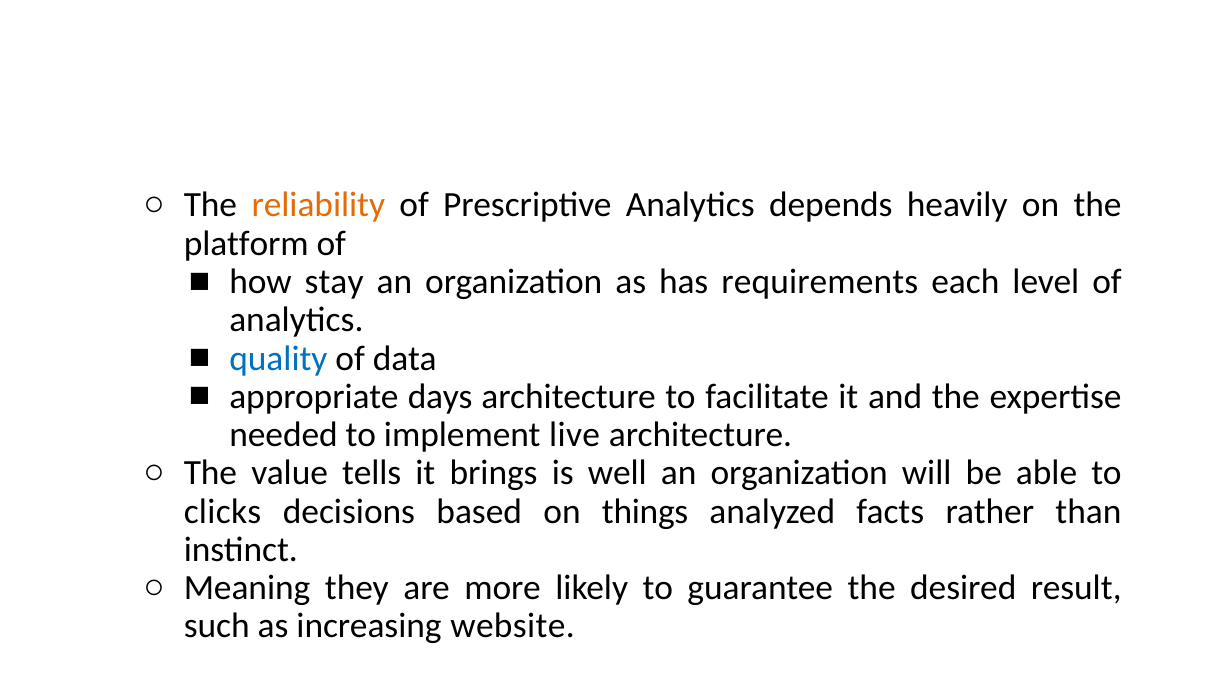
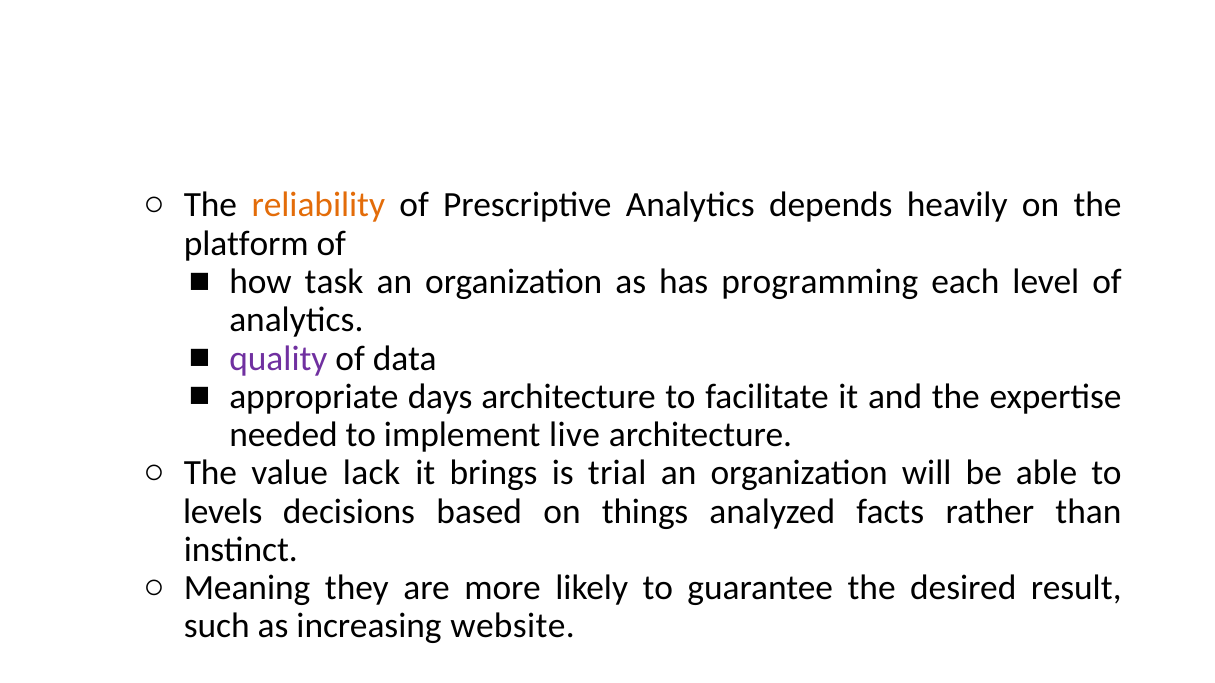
stay: stay -> task (334, 282)
requirements: requirements -> programming (820, 282)
quality colour: blue -> purple (278, 359)
tells: tells -> lack (372, 473)
well: well -> trial (617, 473)
clicks: clicks -> levels (223, 512)
